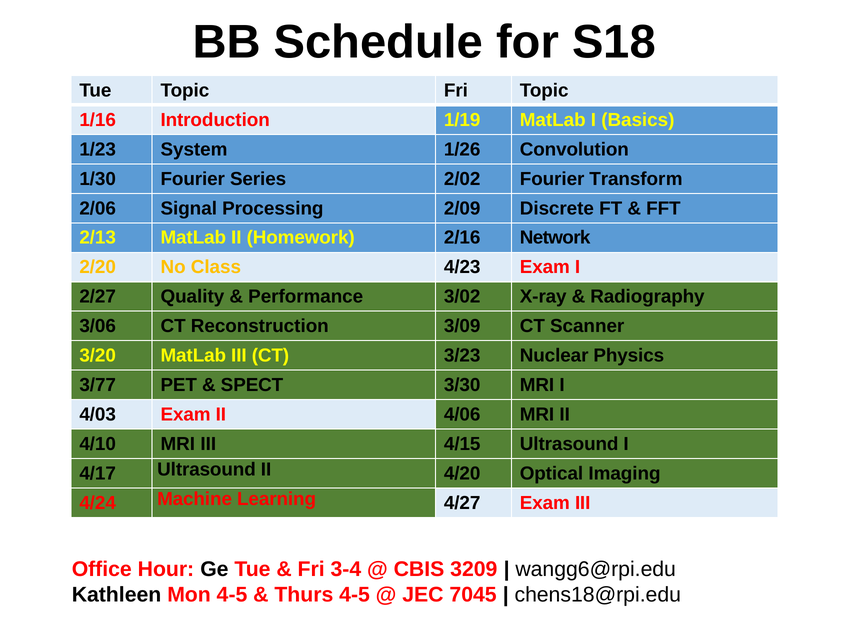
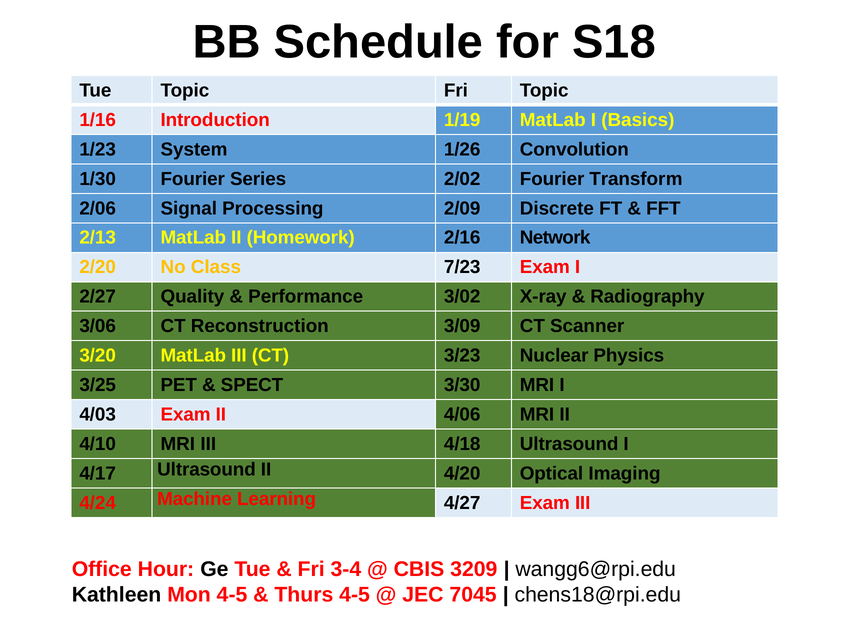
4/23: 4/23 -> 7/23 (462, 267)
3/77: 3/77 -> 3/25 (98, 385)
4/15: 4/15 -> 4/18 (462, 444)
